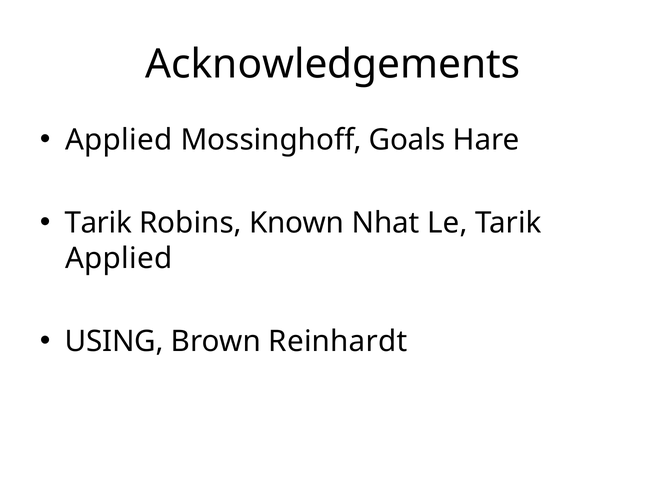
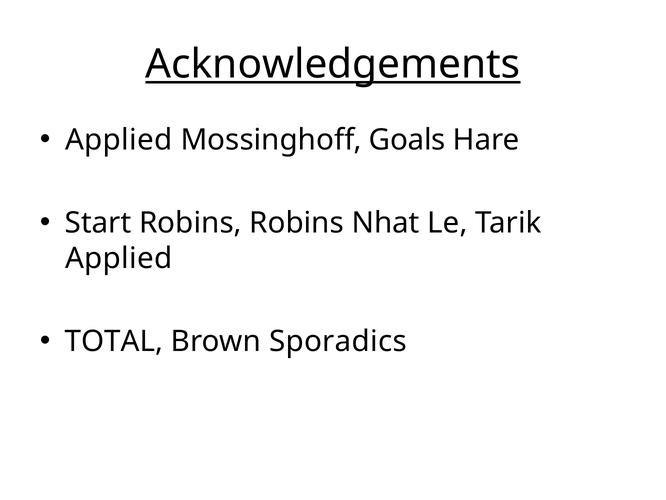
Acknowledgements underline: none -> present (333, 64)
Tarik: Tarik -> Start (98, 223)
Robins Known: Known -> Robins (297, 223)
USING: USING -> TOTAL (114, 341)
Reinhardt: Reinhardt -> Sporadics (338, 341)
